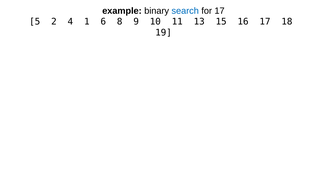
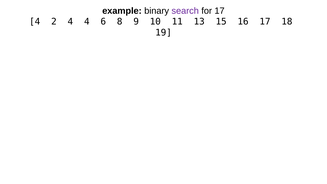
search colour: blue -> purple (185, 11)
5: 5 -> 4 (35, 22)
4 1: 1 -> 4 (87, 22)
